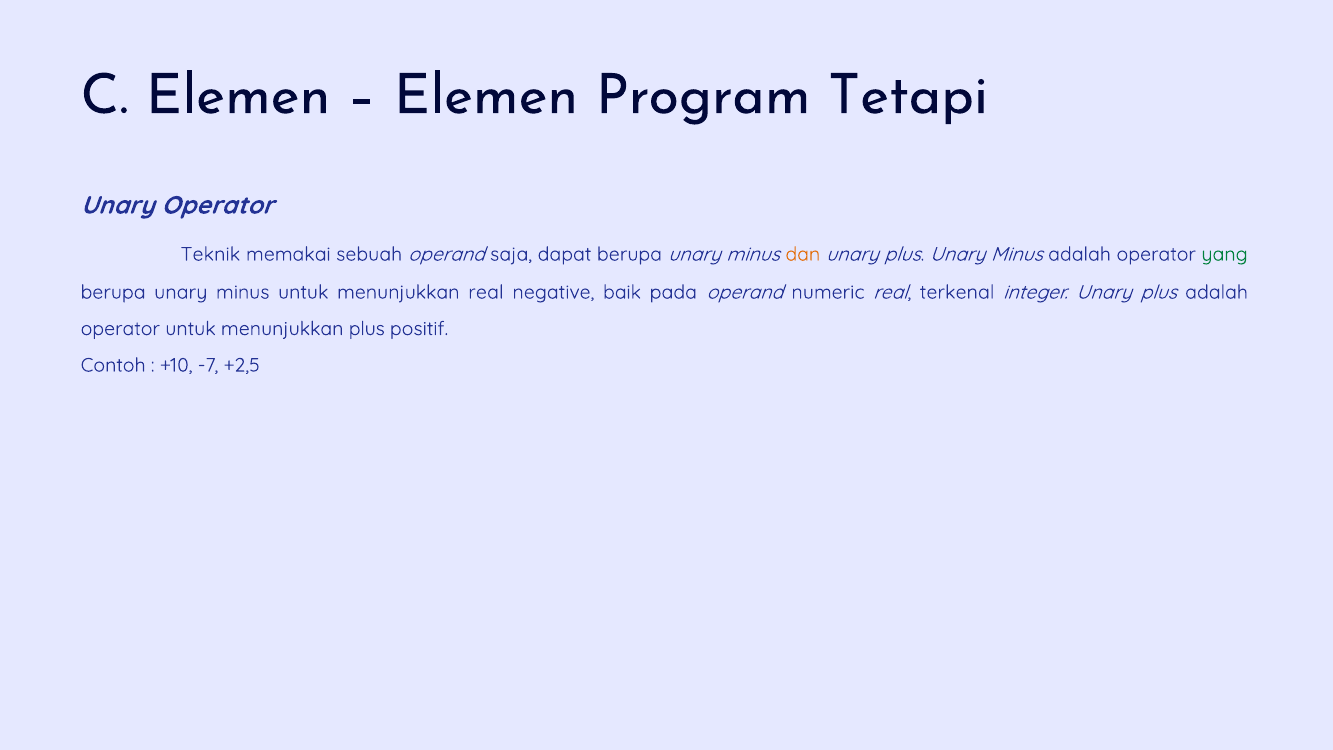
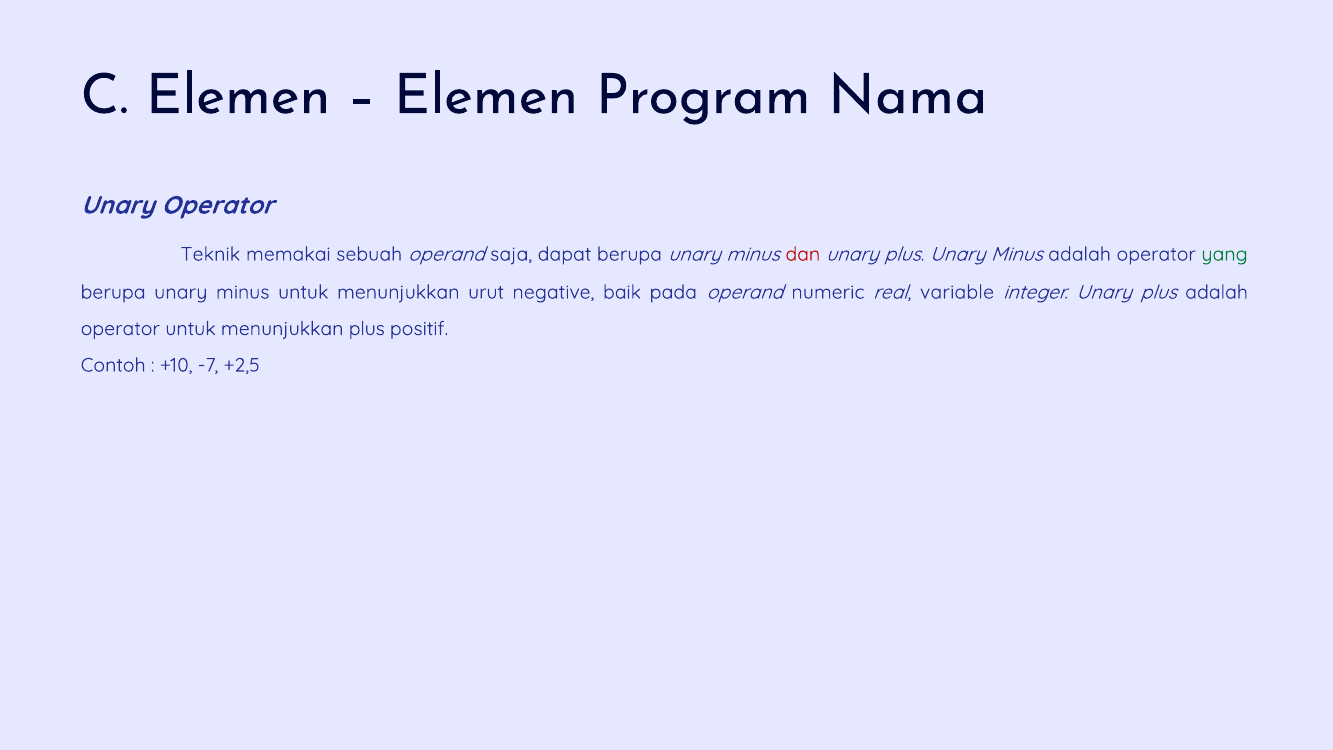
Tetapi: Tetapi -> Nama (908, 95)
dan colour: orange -> red (803, 254)
menunjukkan real: real -> urut (486, 292)
terkenal: terkenal -> variable (957, 292)
